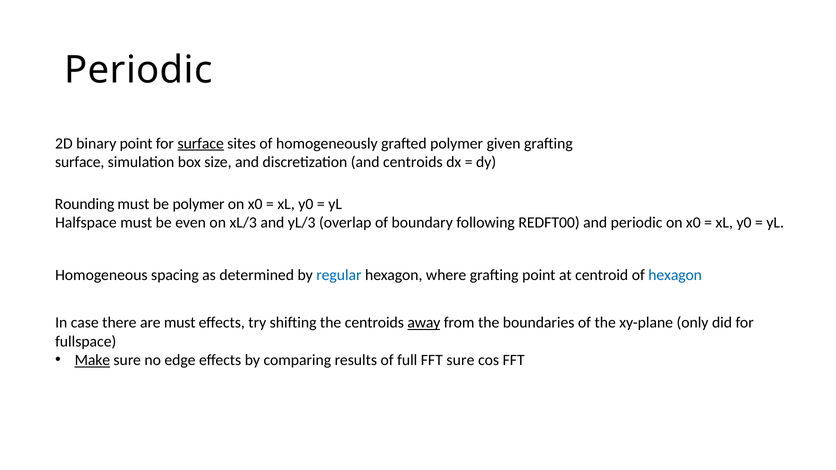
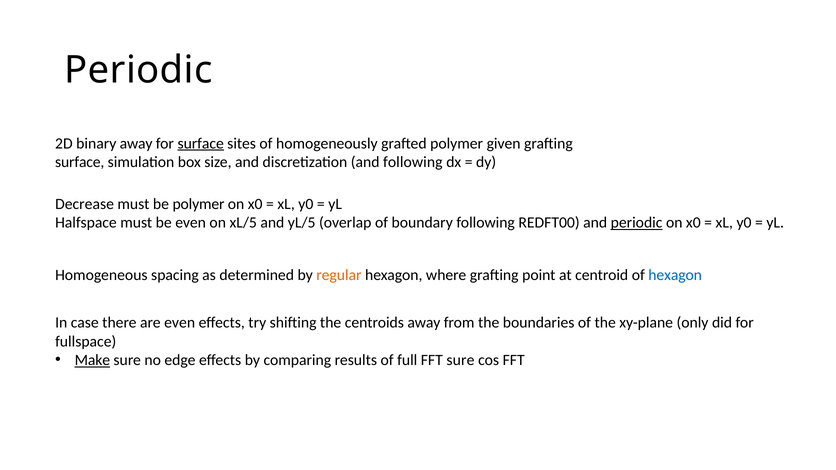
binary point: point -> away (136, 144)
and centroids: centroids -> following (413, 162)
Rounding: Rounding -> Decrease (85, 204)
xL/3: xL/3 -> xL/5 (243, 223)
yL/3: yL/3 -> yL/5 (302, 223)
periodic underline: none -> present (637, 223)
regular colour: blue -> orange (339, 275)
are must: must -> even (180, 323)
away underline: present -> none (424, 323)
